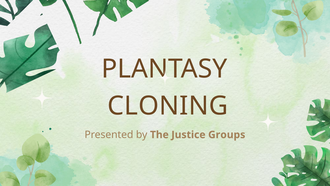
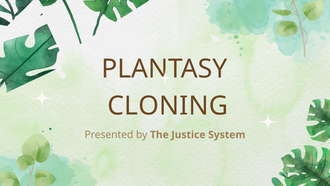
Groups: Groups -> System (227, 134)
